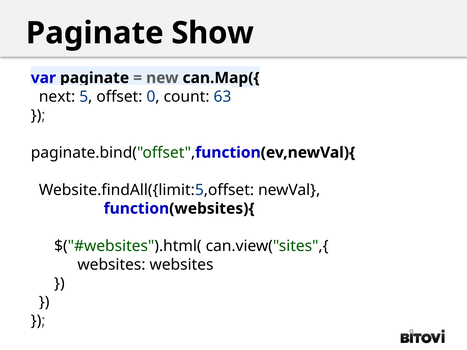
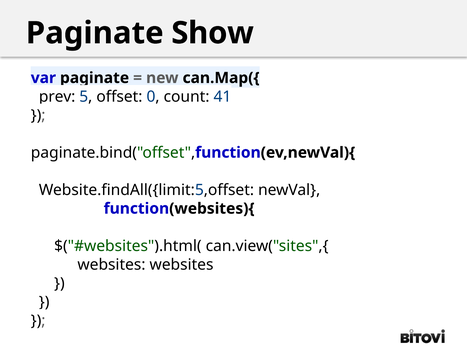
next: next -> prev (57, 97)
63: 63 -> 41 (222, 97)
